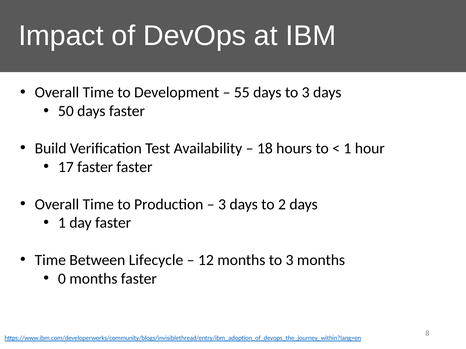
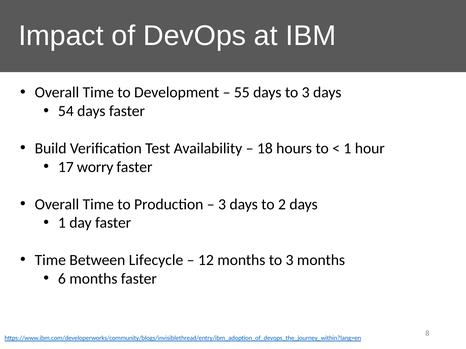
50: 50 -> 54 (66, 111)
17 faster: faster -> worry (95, 167)
0: 0 -> 6 (62, 279)
